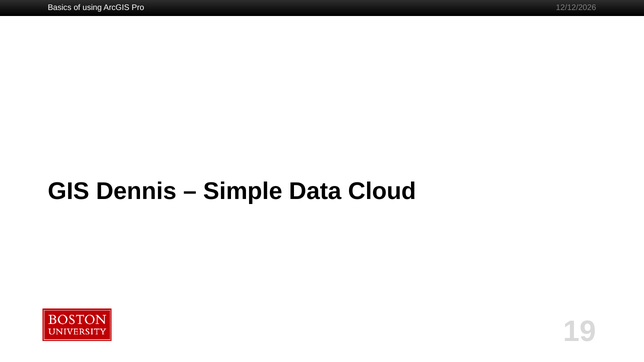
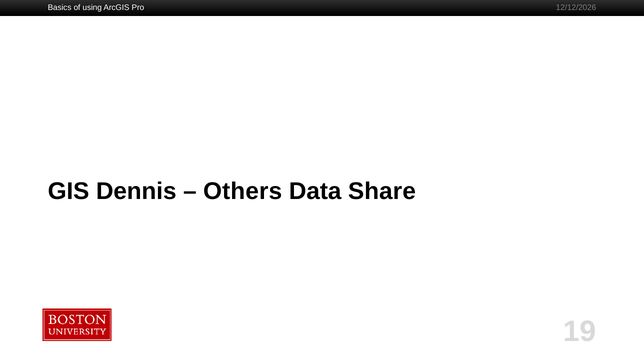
Simple: Simple -> Others (243, 192)
Cloud: Cloud -> Share (382, 192)
